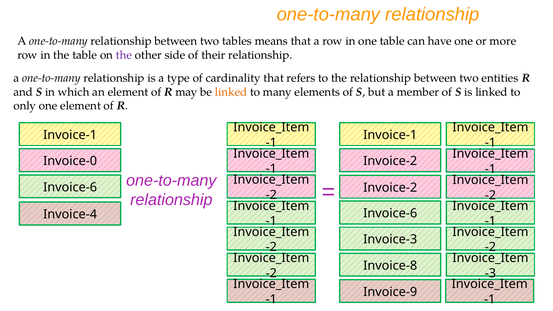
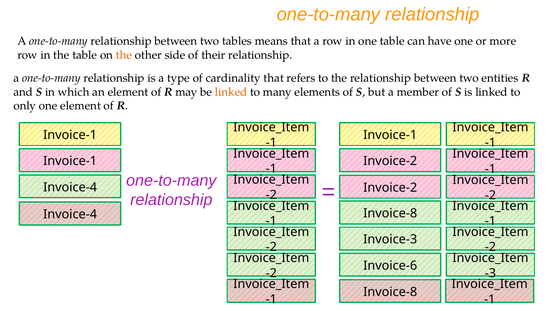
the colour: purple -> orange (124, 55)
Invoice-0: Invoice-0 -> Invoice-1 (70, 161)
Invoice-6: Invoice-6 -> Invoice-4 (70, 187)
Invoice-6: Invoice-6 -> Invoice-8 (390, 213)
Invoice-8: Invoice-8 -> Invoice-6 (390, 266)
Invoice-9: Invoice-9 -> Invoice-8 (390, 292)
